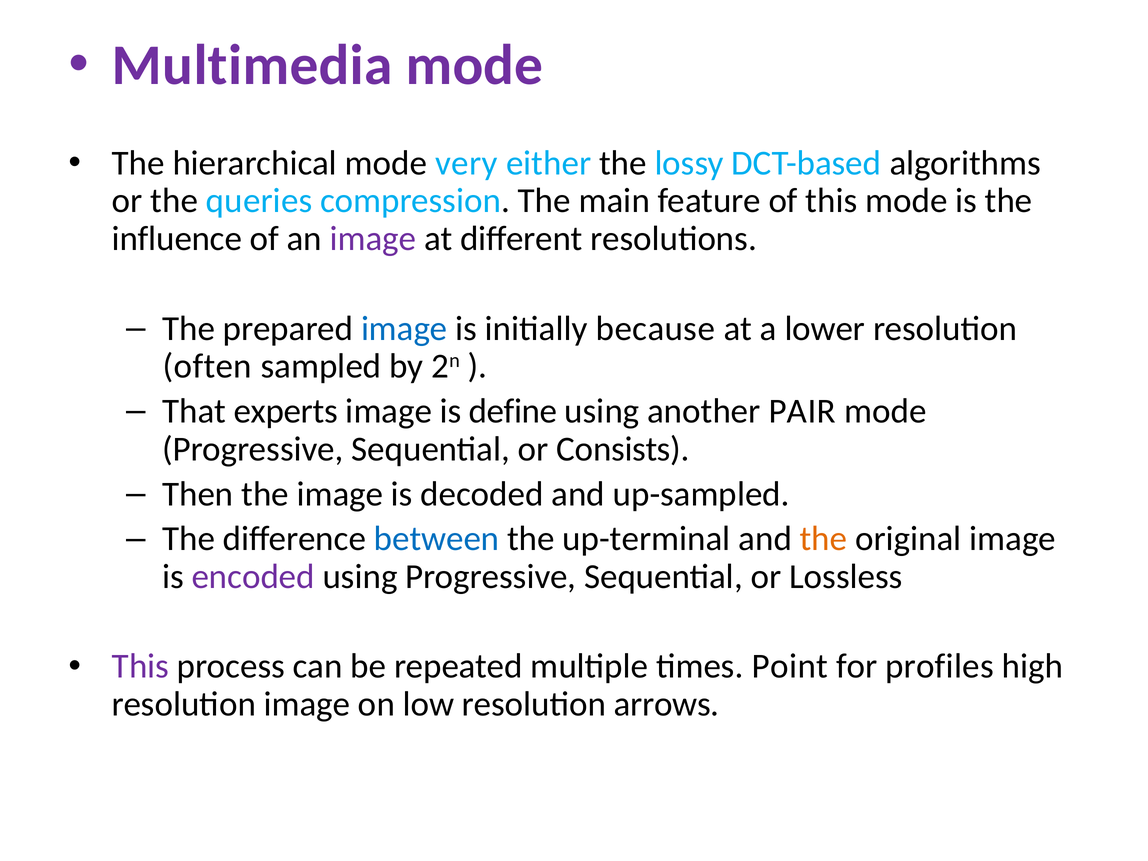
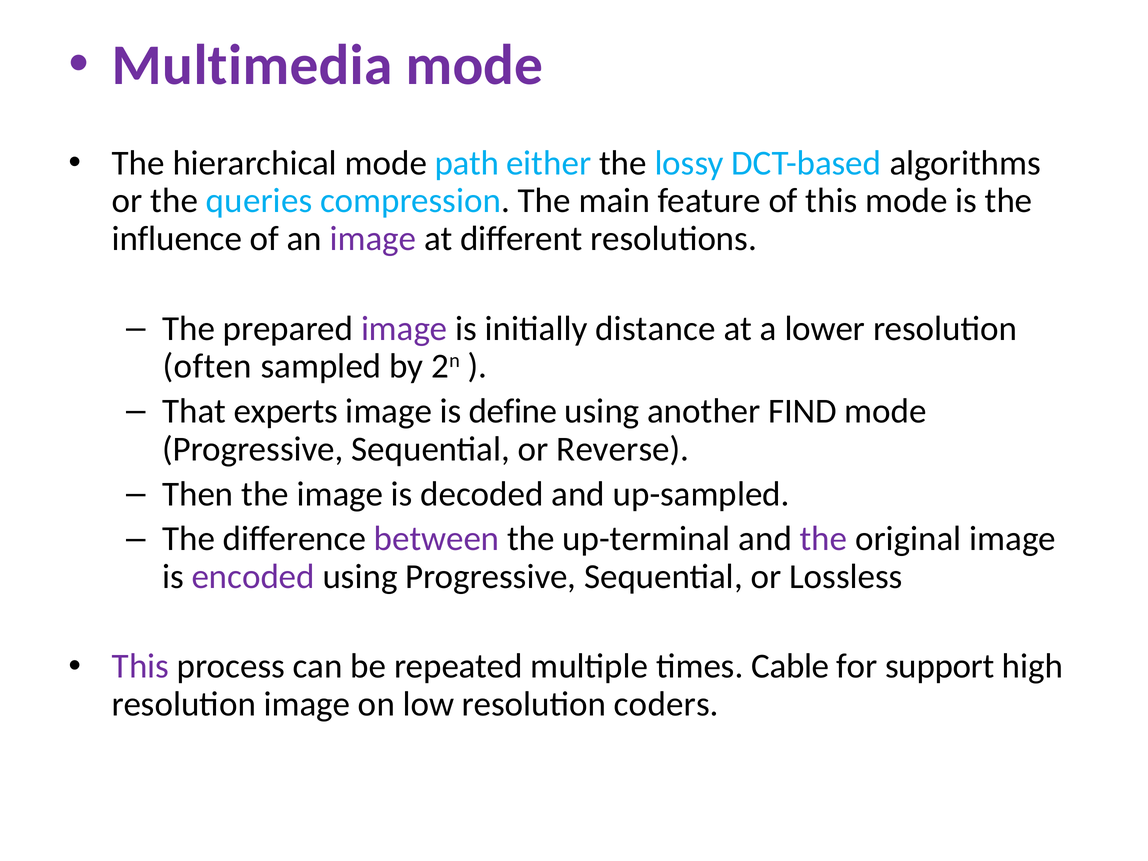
very: very -> path (467, 163)
image colour: blue -> purple (404, 328)
because: because -> distance (656, 328)
PAIR: PAIR -> FIND (802, 411)
Consists: Consists -> Reverse (623, 449)
between colour: blue -> purple (437, 539)
the colour: orange -> purple (824, 539)
Point: Point -> Cable (790, 666)
profiles: profiles -> support (940, 666)
arrows: arrows -> coders (666, 704)
